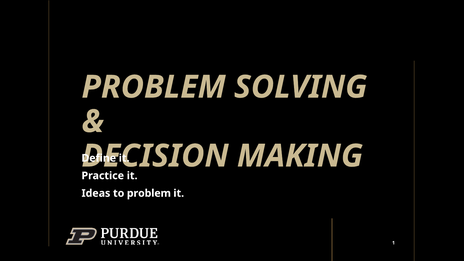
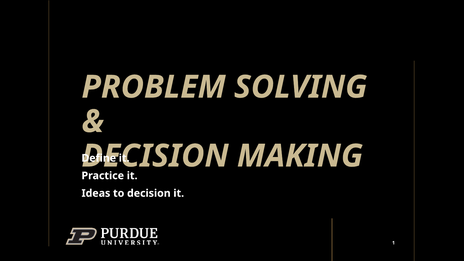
to problem: problem -> decision (149, 193)
